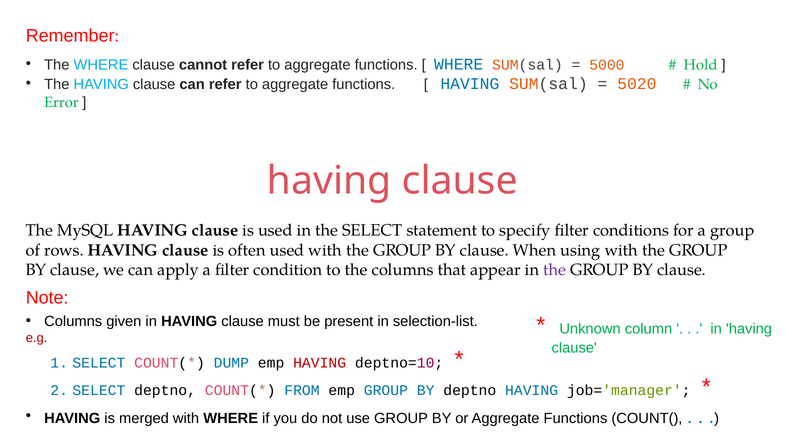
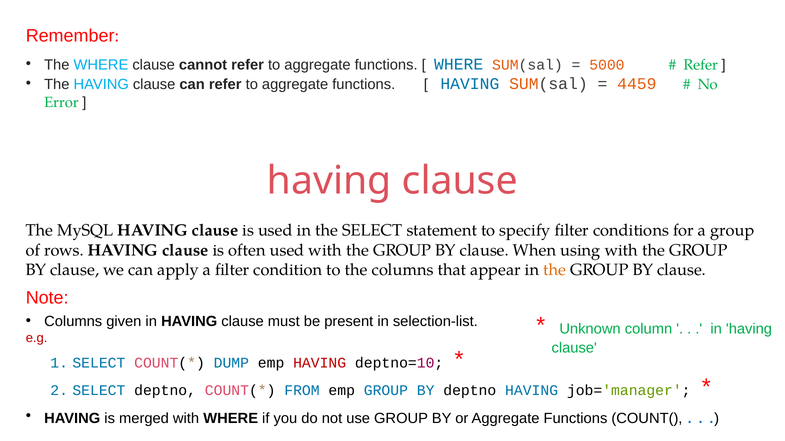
Hold: Hold -> Refer (701, 65)
5020: 5020 -> 4459 (637, 84)
the colour: purple -> orange (555, 270)
